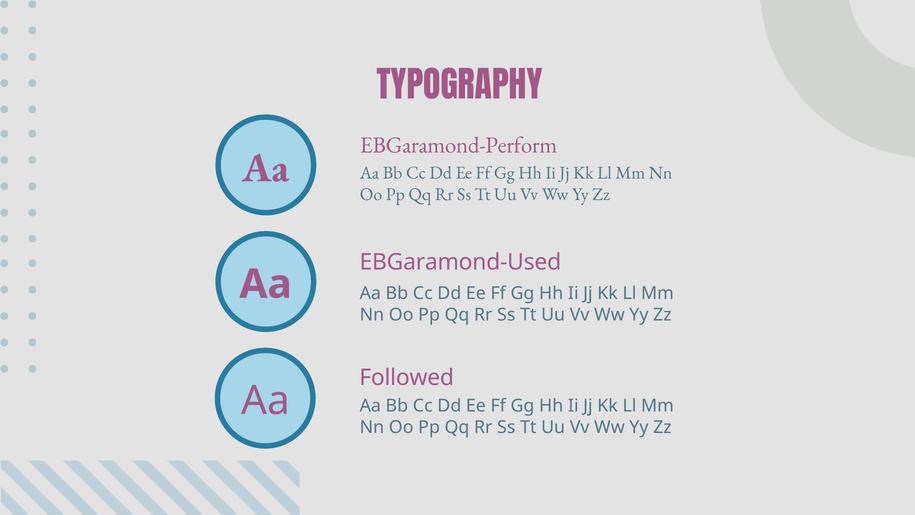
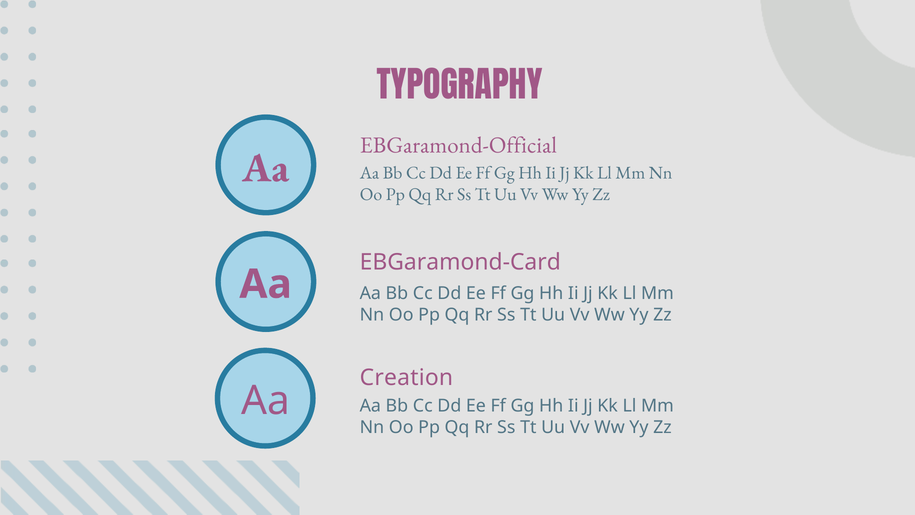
EBGaramond-Perform: EBGaramond-Perform -> EBGaramond-Official (458, 145)
EBGaramond-Used: EBGaramond-Used -> EBGaramond-Card (460, 262)
Followed: Followed -> Creation (406, 377)
